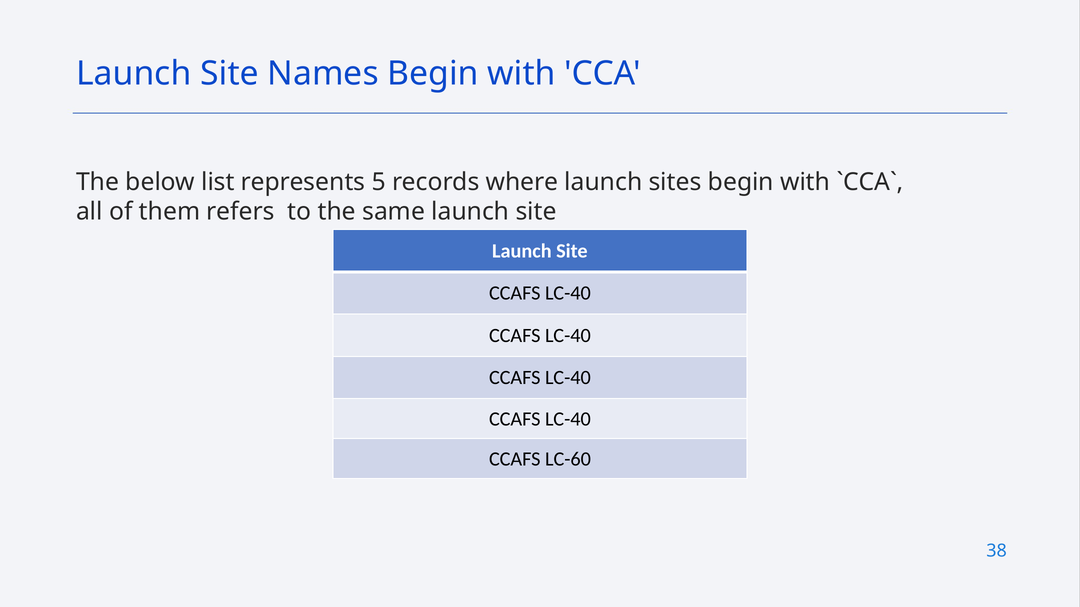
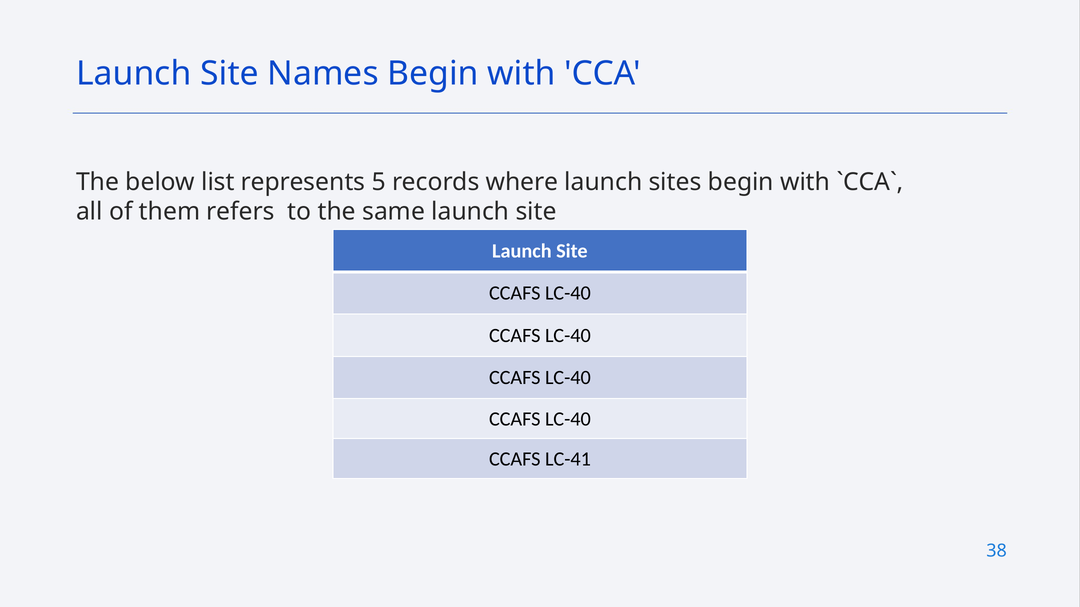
LC-60: LC-60 -> LC-41 (568, 459)
